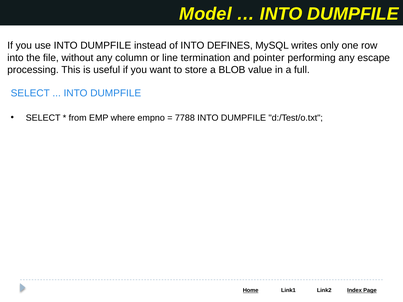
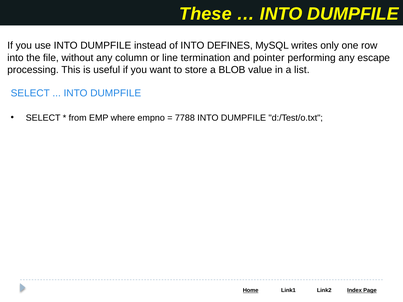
Model: Model -> These (205, 14)
full: full -> list (302, 70)
